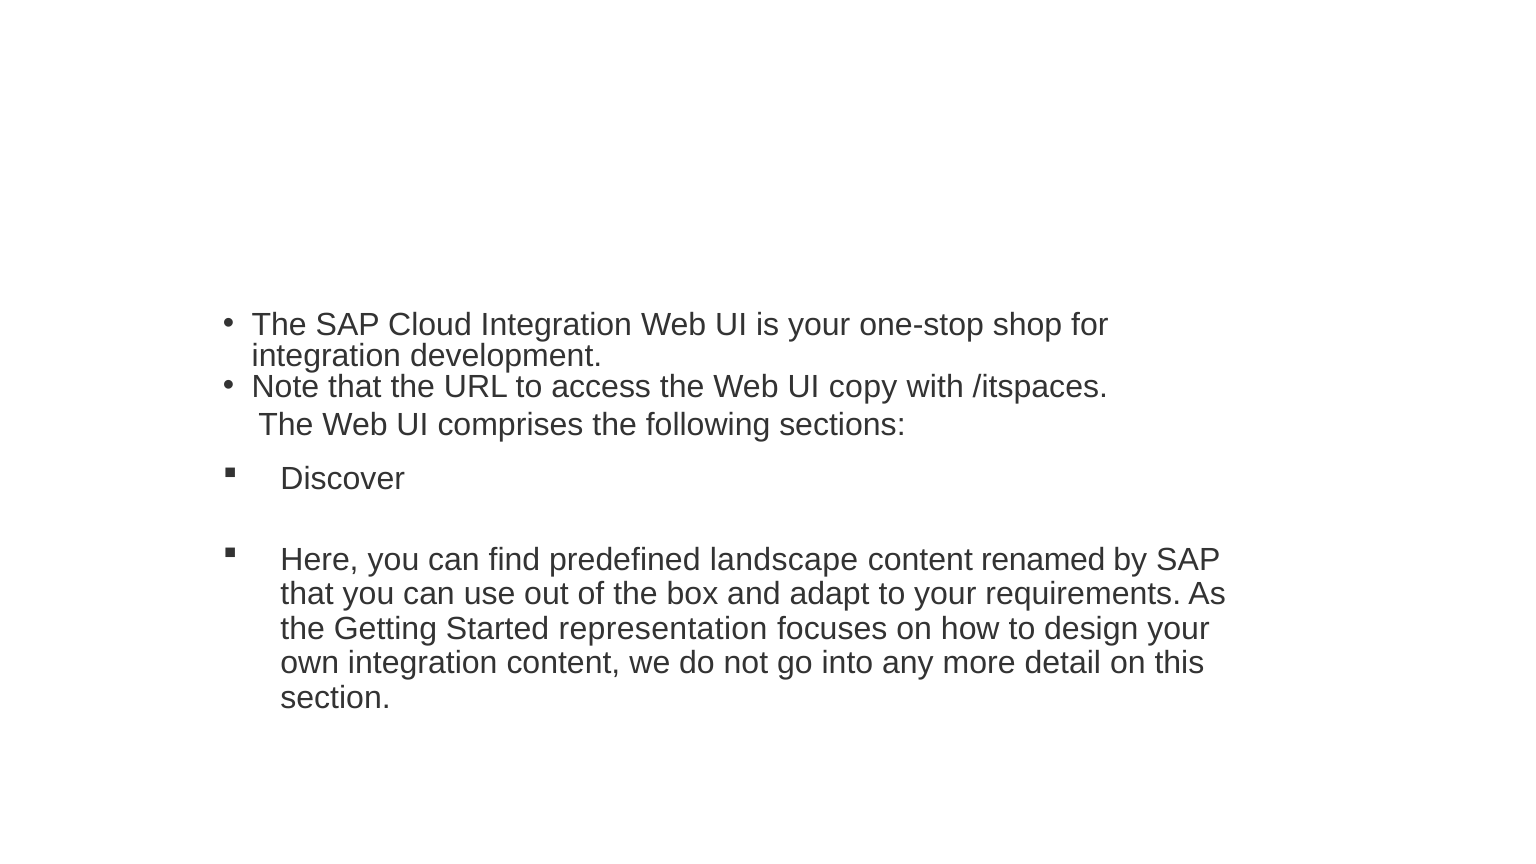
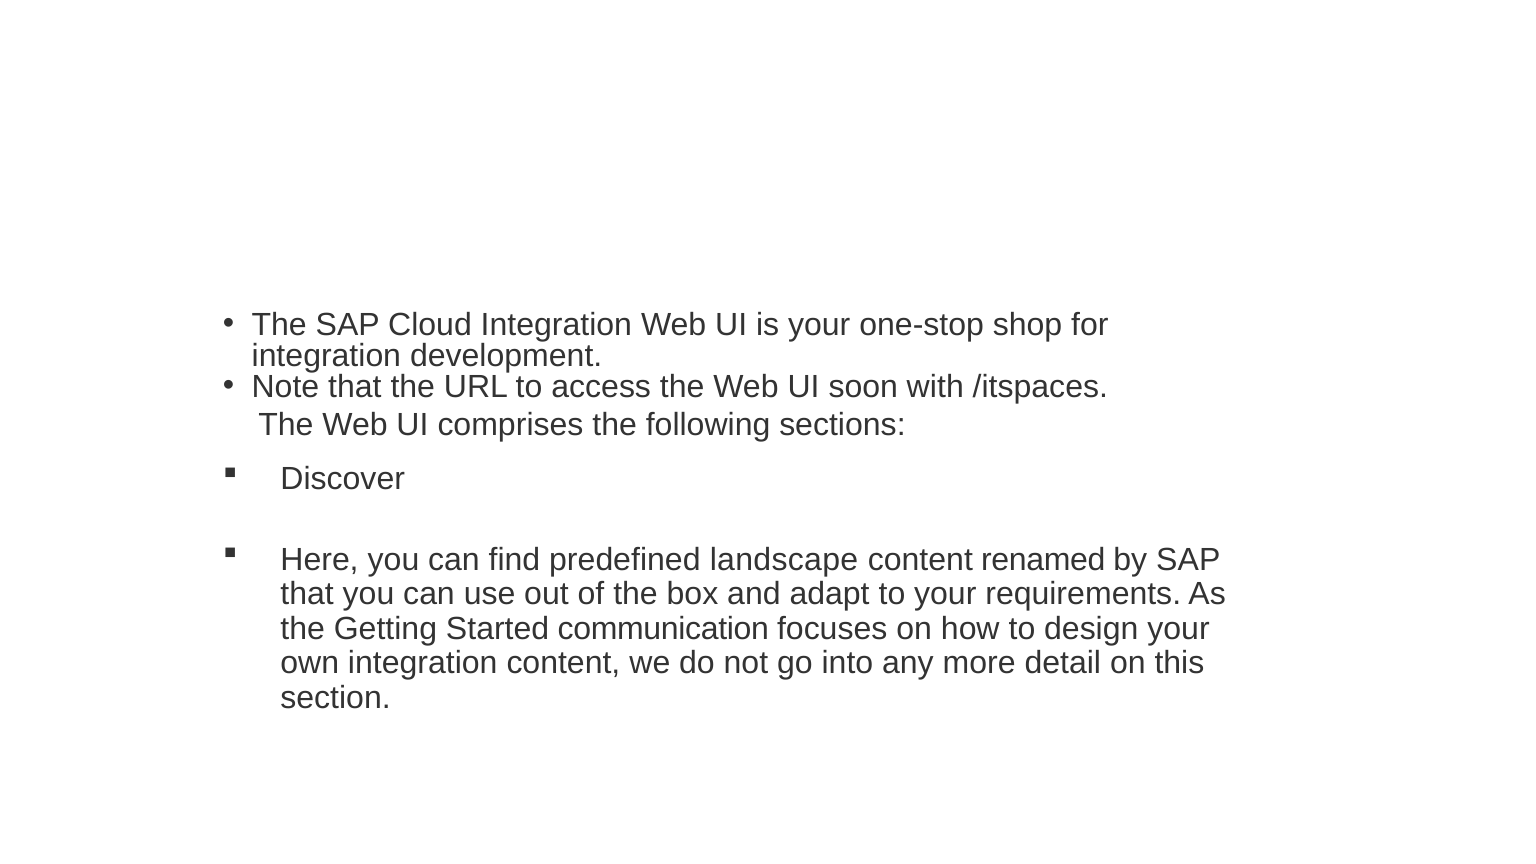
copy: copy -> soon (863, 387)
representation: representation -> communication (663, 629)
